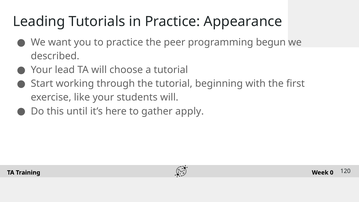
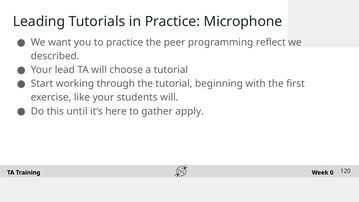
Appearance: Appearance -> Microphone (243, 21)
begun: begun -> reflect (271, 42)
